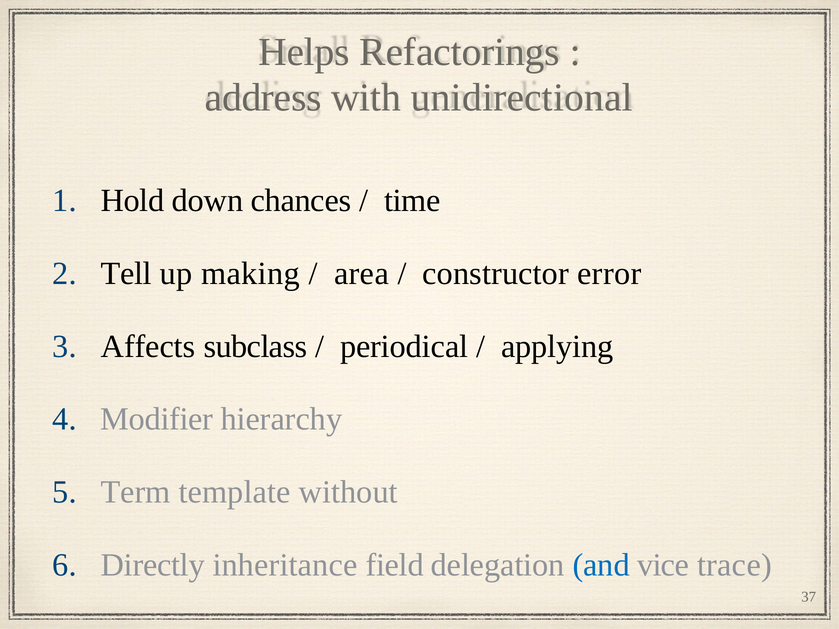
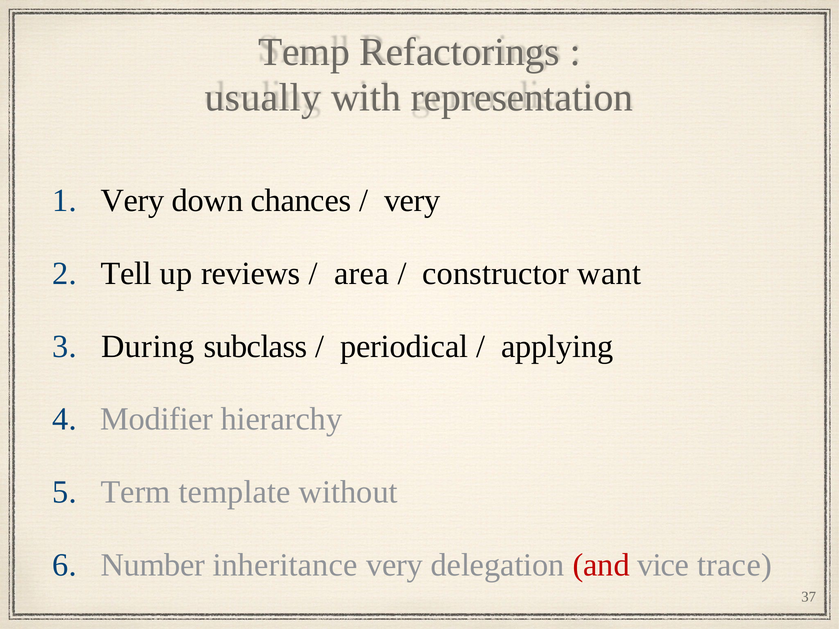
Helps: Helps -> Temp (304, 52)
address: address -> usually (263, 98)
unidirectional: unidirectional -> representation (522, 98)
Hold: Hold -> Very (132, 201)
time: time -> very (412, 201)
making: making -> reviews (251, 274)
error: error -> want (609, 274)
Affects: Affects -> During (148, 347)
Directly: Directly -> Number (153, 565)
inheritance field: field -> very (395, 565)
and colour: blue -> red (601, 565)
